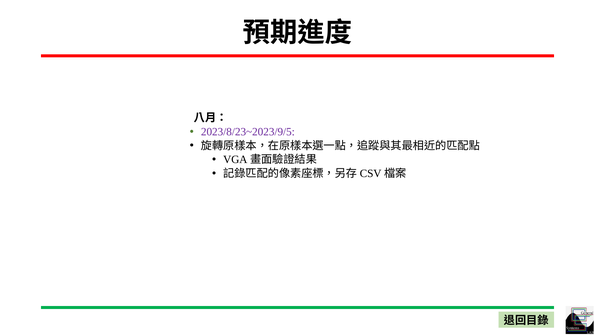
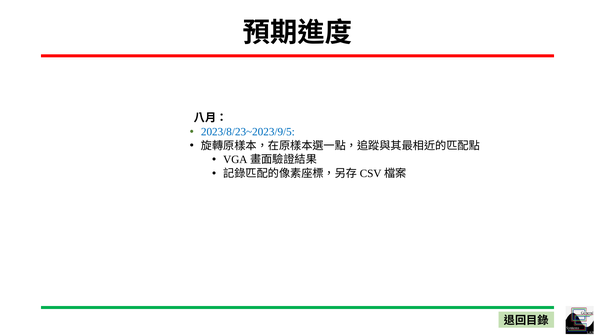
2023/8/23~2023/9/5 colour: purple -> blue (248, 132)
